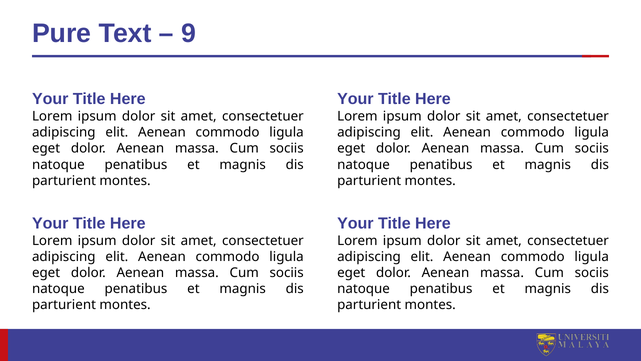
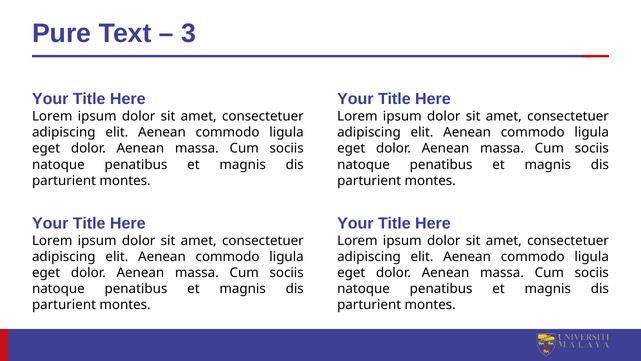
9: 9 -> 3 (189, 33)
